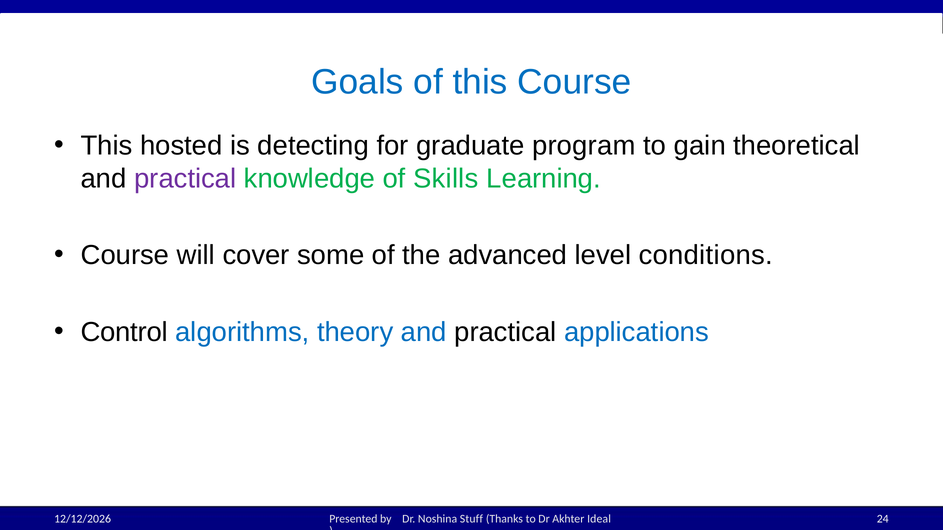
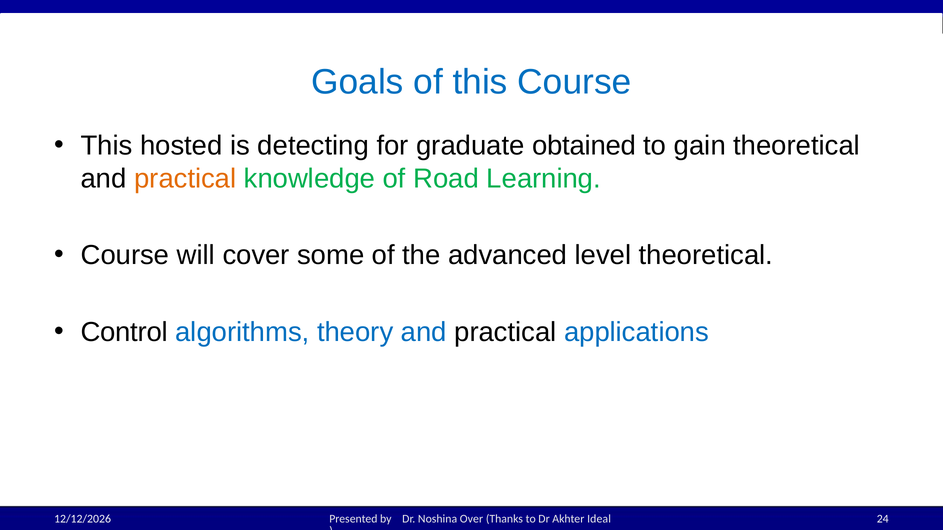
program: program -> obtained (584, 146)
practical colour: purple -> orange (185, 179)
Skills: Skills -> Road (446, 179)
level conditions: conditions -> theoretical (706, 256)
Stuff: Stuff -> Over (471, 519)
